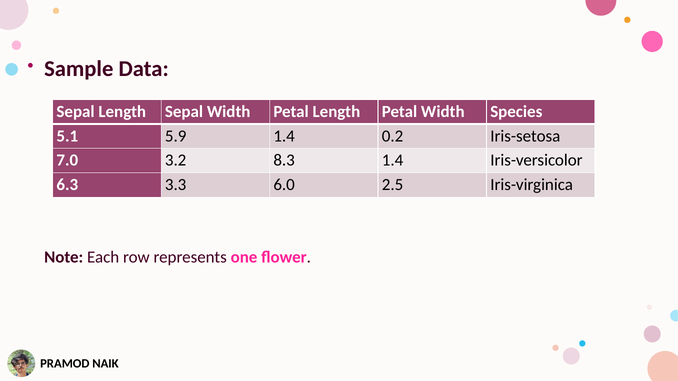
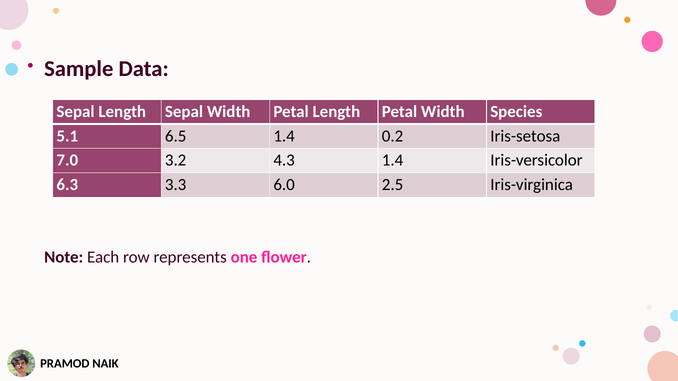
5.9: 5.9 -> 6.5 (176, 136)
8.3: 8.3 -> 4.3 (284, 160)
